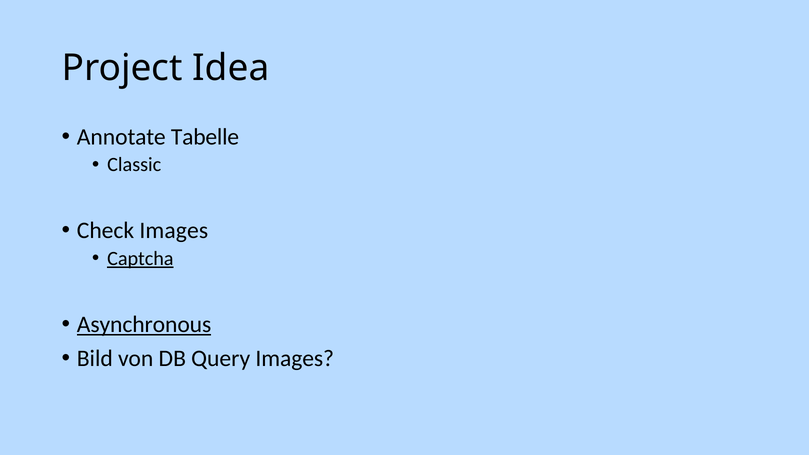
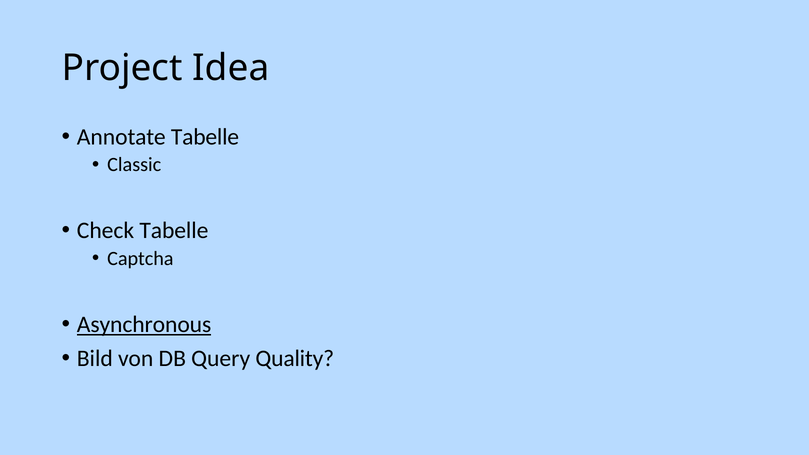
Check Images: Images -> Tabelle (174, 231)
Captcha underline: present -> none (140, 259)
Query Images: Images -> Quality (295, 358)
